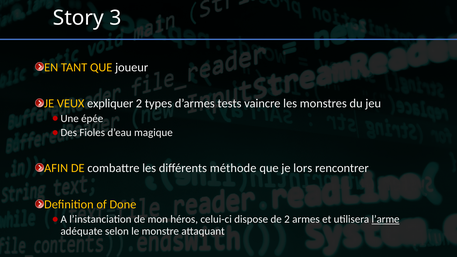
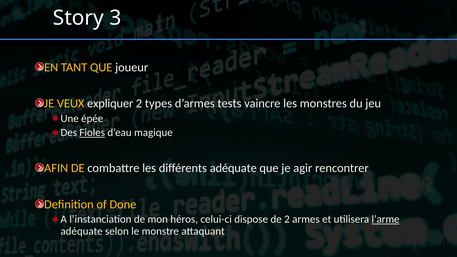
Fioles underline: none -> present (92, 133)
différents méthode: méthode -> adéquate (233, 168)
lors: lors -> agir (303, 168)
